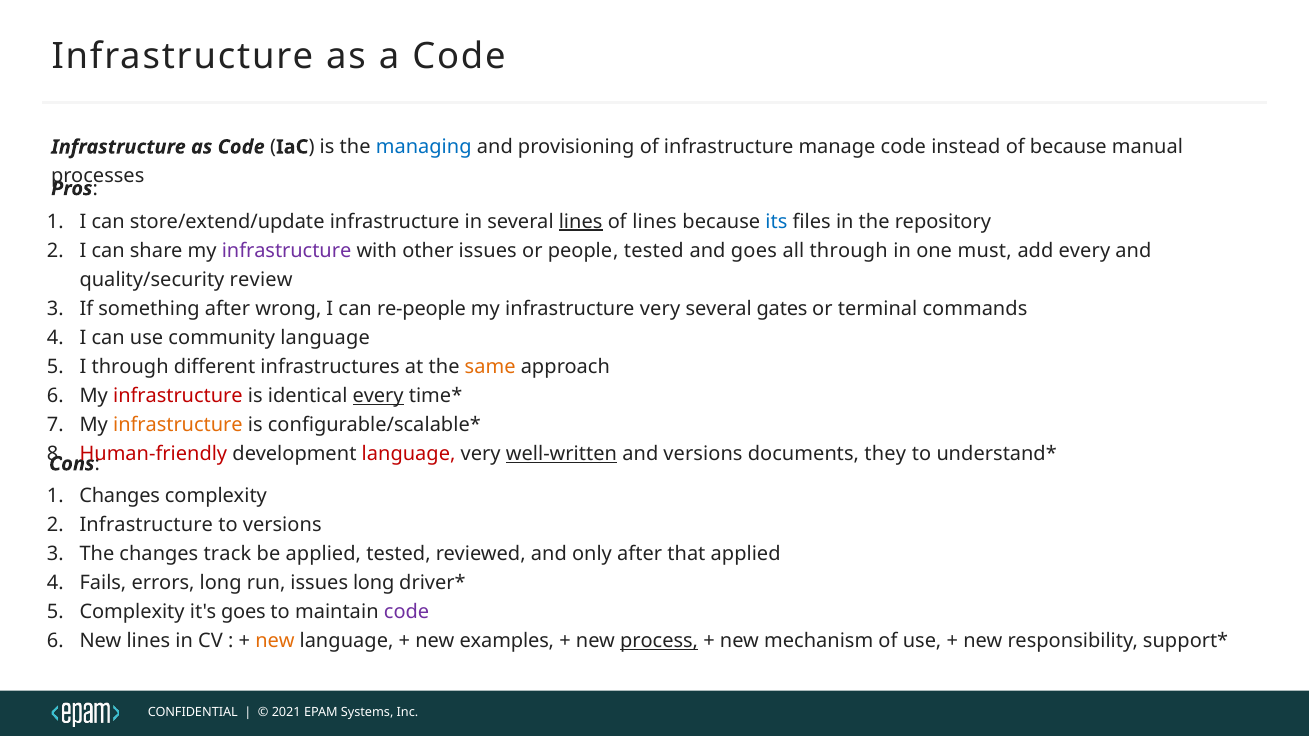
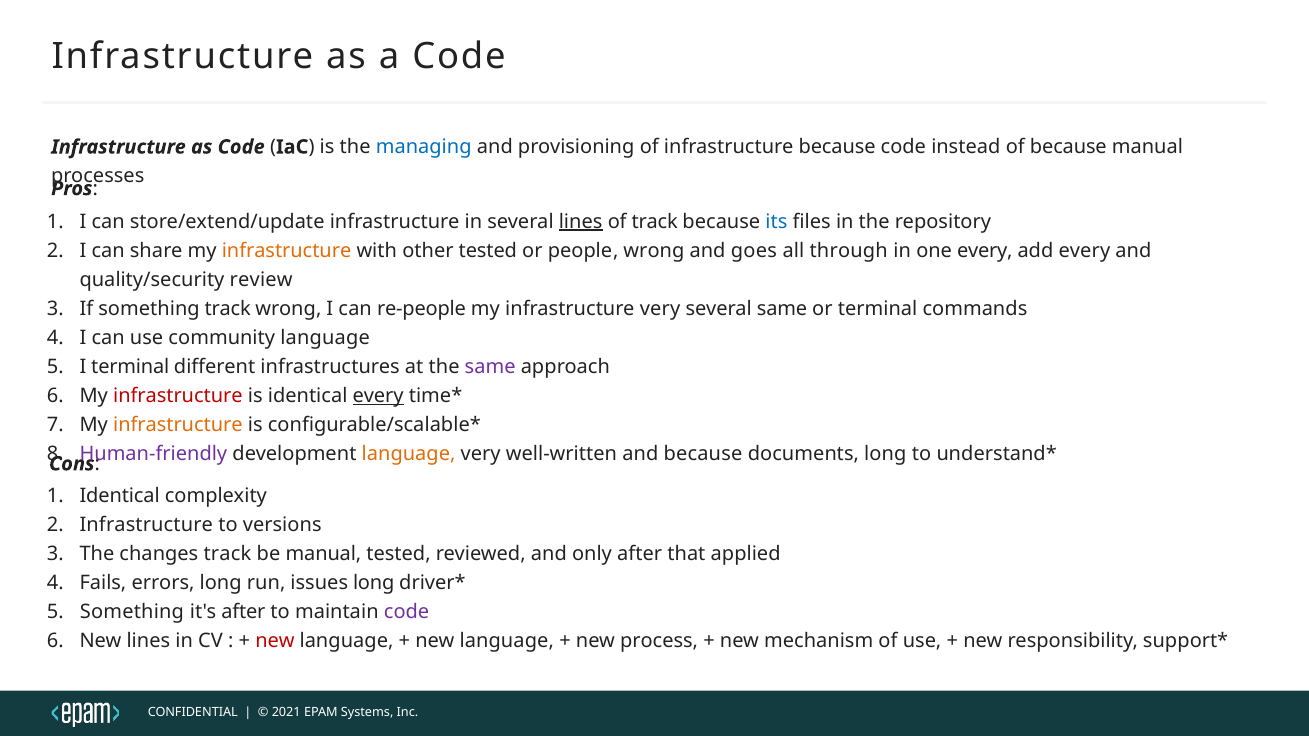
infrastructure manage: manage -> because (837, 147)
of lines: lines -> track (655, 222)
infrastructure colour: purple -> orange (287, 251)
other issues: issues -> tested (488, 251)
people tested: tested -> wrong (654, 251)
one must: must -> every (985, 251)
something after: after -> track (228, 309)
several gates: gates -> same (782, 309)
I through: through -> terminal (130, 367)
same colour: orange -> purple (490, 367)
Human-friendly colour: red -> purple (153, 454)
language colour: red -> orange (409, 454)
well-written underline: present -> none (561, 454)
and versions: versions -> because (703, 454)
documents they: they -> long (885, 454)
Changes: Changes -> Identical (120, 496)
be applied: applied -> manual (323, 554)
Complexity: Complexity -> Something (132, 612)
it's goes: goes -> after (243, 612)
new colour: orange -> red (275, 641)
examples: examples -> language (507, 641)
process underline: present -> none (659, 641)
